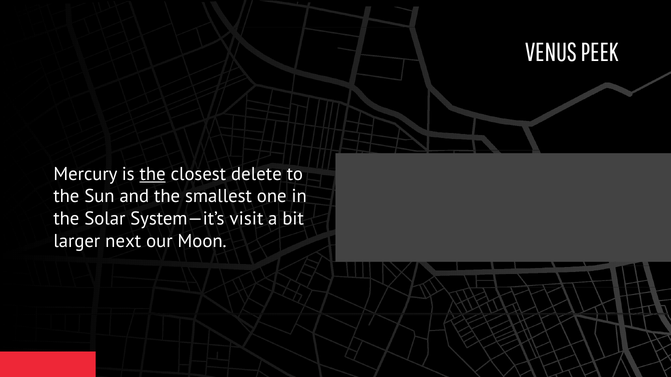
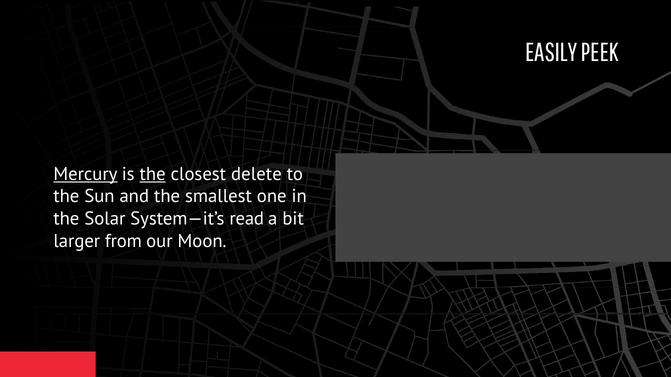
VENUS: VENUS -> EASILY (551, 53)
Mercury underline: none -> present (85, 174)
visit: visit -> read (247, 219)
next: next -> from (123, 241)
